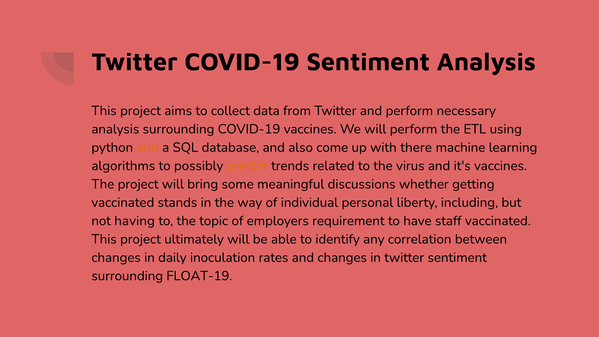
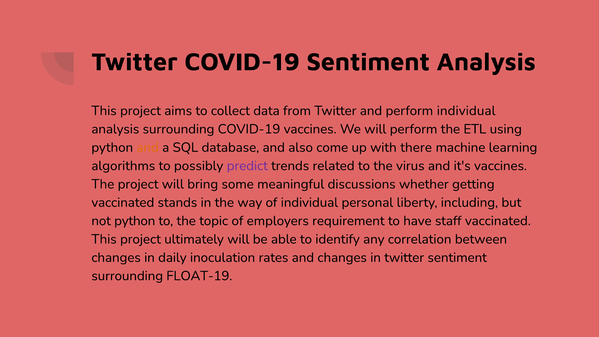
perform necessary: necessary -> individual (466, 111)
predict colour: orange -> purple (247, 166)
not having: having -> python (135, 221)
